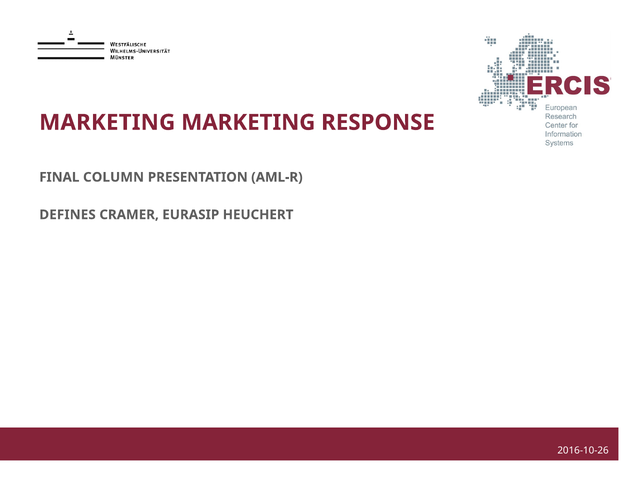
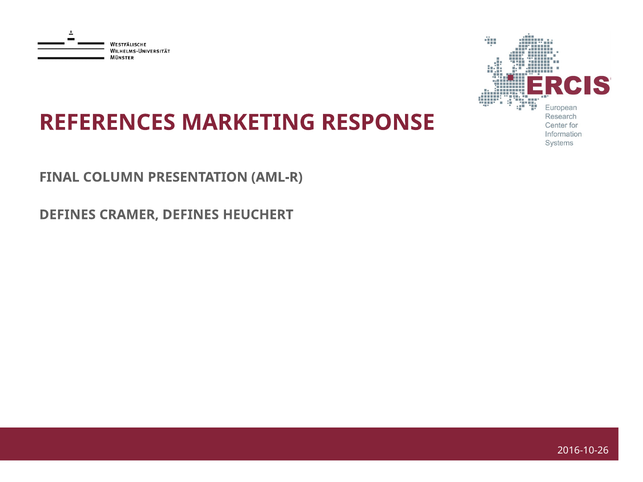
MARKETING: MARKETING -> REFERENCES (107, 123)
CRAMER EURASIP: EURASIP -> DEFINES (191, 215)
